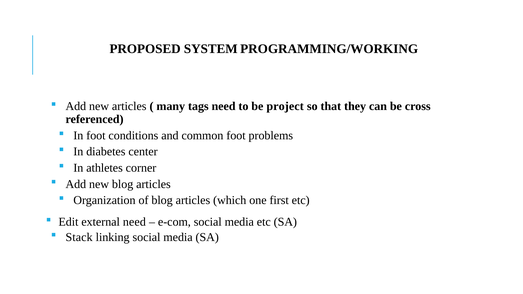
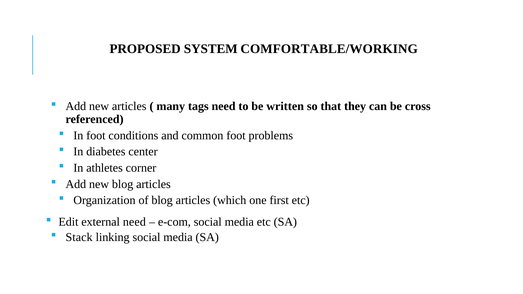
PROGRAMMING/WORKING: PROGRAMMING/WORKING -> COMFORTABLE/WORKING (329, 49)
project: project -> written (285, 106)
